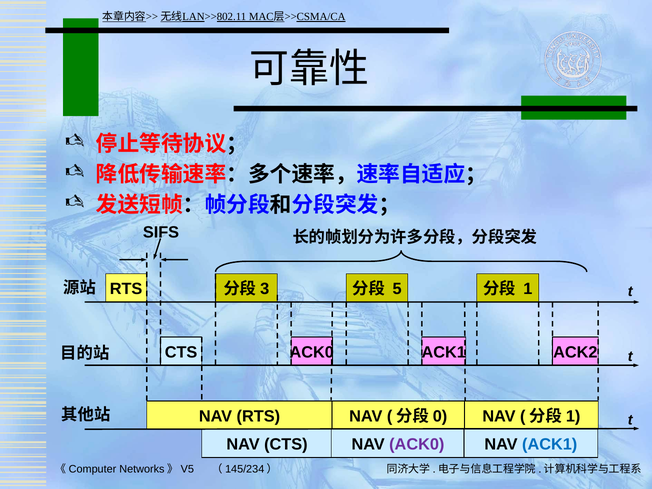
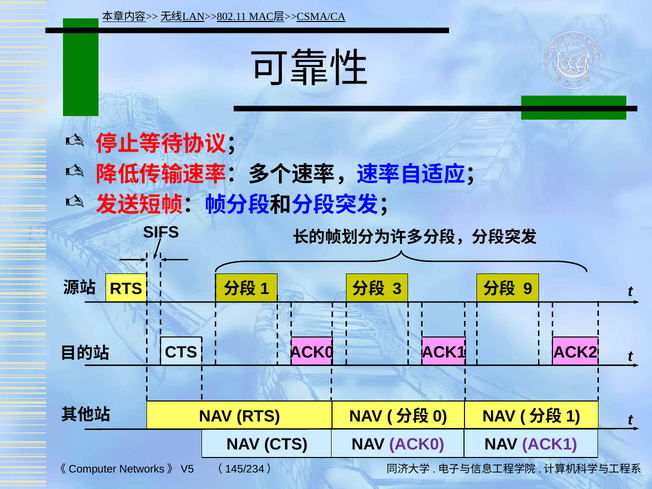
3: 3 -> 1 (265, 289)
5: 5 -> 3 (397, 289)
1: 1 -> 9 (528, 289)
ACK1 colour: blue -> purple (550, 445)
